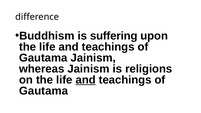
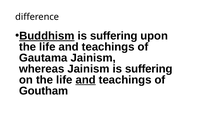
Buddhism underline: none -> present (47, 36)
Jainism is religions: religions -> suffering (149, 69)
Gautama: Gautama -> Goutham (44, 91)
